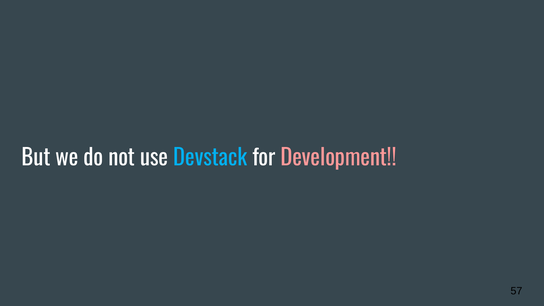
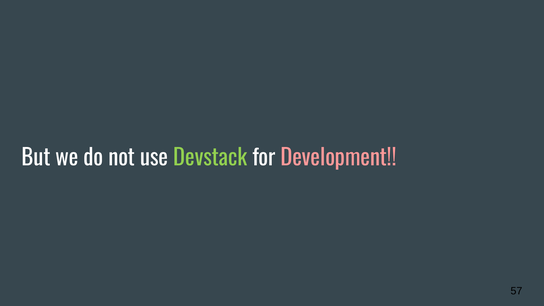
Devstack colour: light blue -> light green (210, 158)
